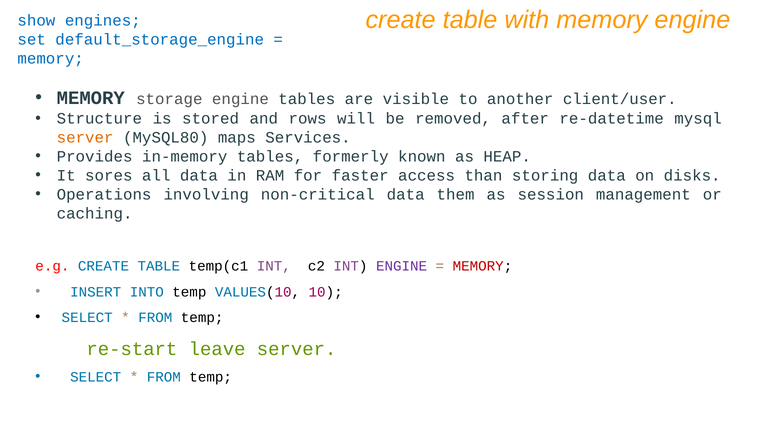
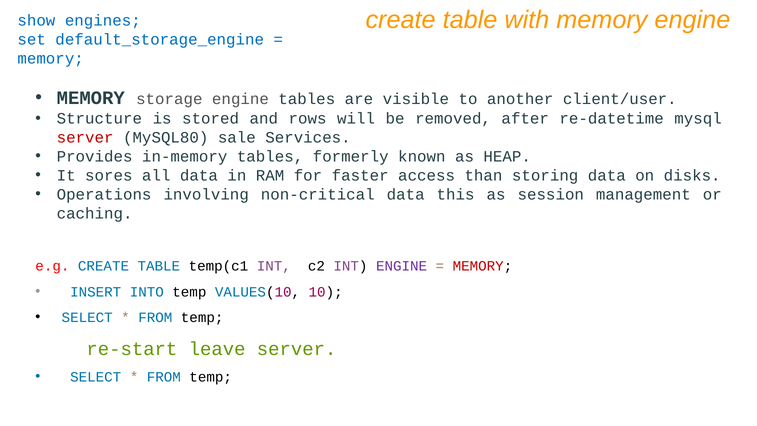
server colour: orange -> red (85, 138)
maps: maps -> sale (237, 138)
them: them -> this (456, 194)
